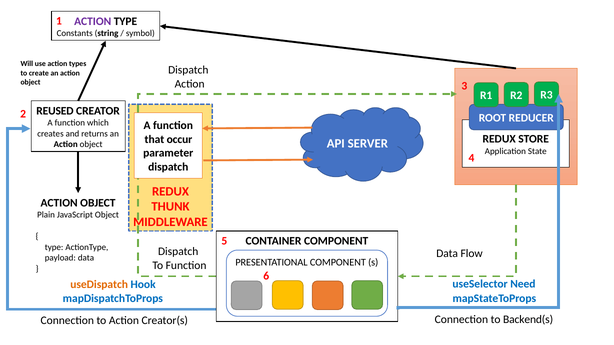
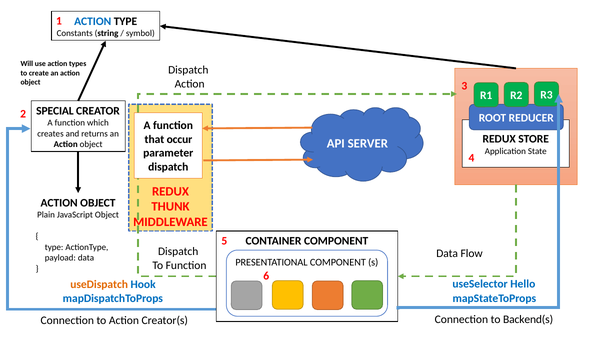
ACTION colour: purple -> blue (93, 21)
REUSED: REUSED -> SPECIAL (55, 111)
Need: Need -> Hello (523, 284)
